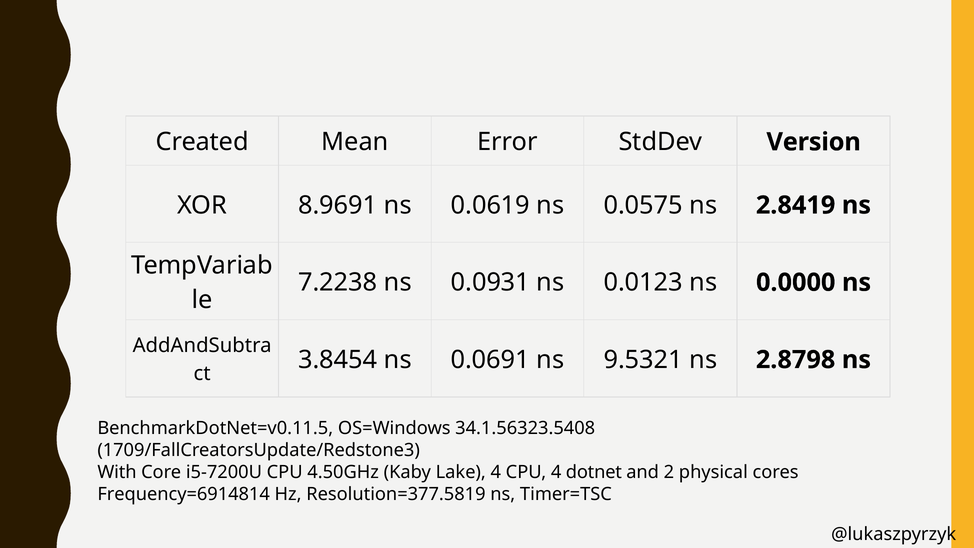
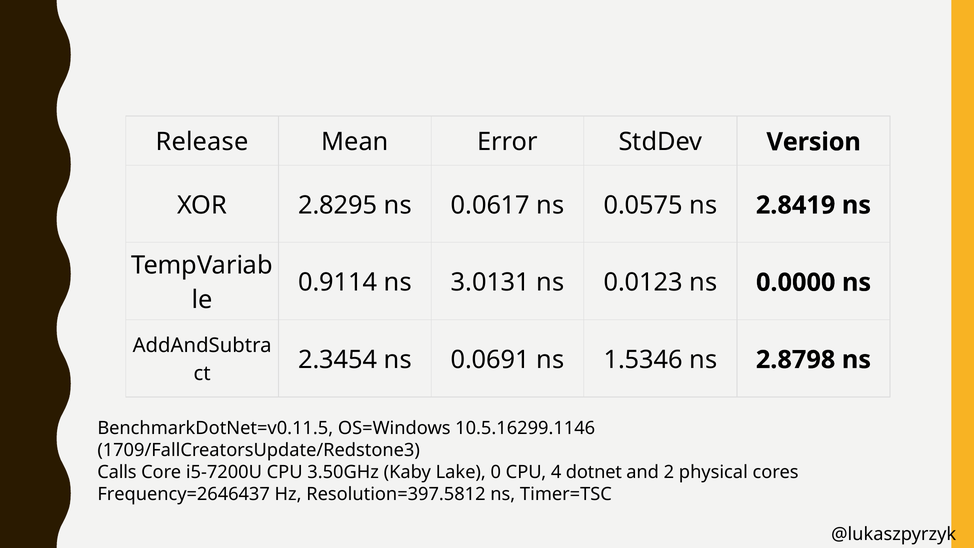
Created: Created -> Release (202, 142)
8.9691: 8.9691 -> 2.8295 (338, 205)
0.0619: 0.0619 -> 0.0617 (490, 205)
7.2238: 7.2238 -> 0.9114 (338, 282)
0.0931: 0.0931 -> 3.0131 (490, 282)
3.8454: 3.8454 -> 2.3454 (338, 360)
9.5321: 9.5321 -> 1.5346 (643, 360)
34.1.56323.5408: 34.1.56323.5408 -> 10.5.16299.1146 (525, 428)
With: With -> Calls (117, 472)
4.50GHz: 4.50GHz -> 3.50GHz (343, 472)
Lake 4: 4 -> 0 (496, 472)
Frequency=6914814: Frequency=6914814 -> Frequency=2646437 (184, 494)
Resolution=377.5819: Resolution=377.5819 -> Resolution=397.5812 (396, 494)
